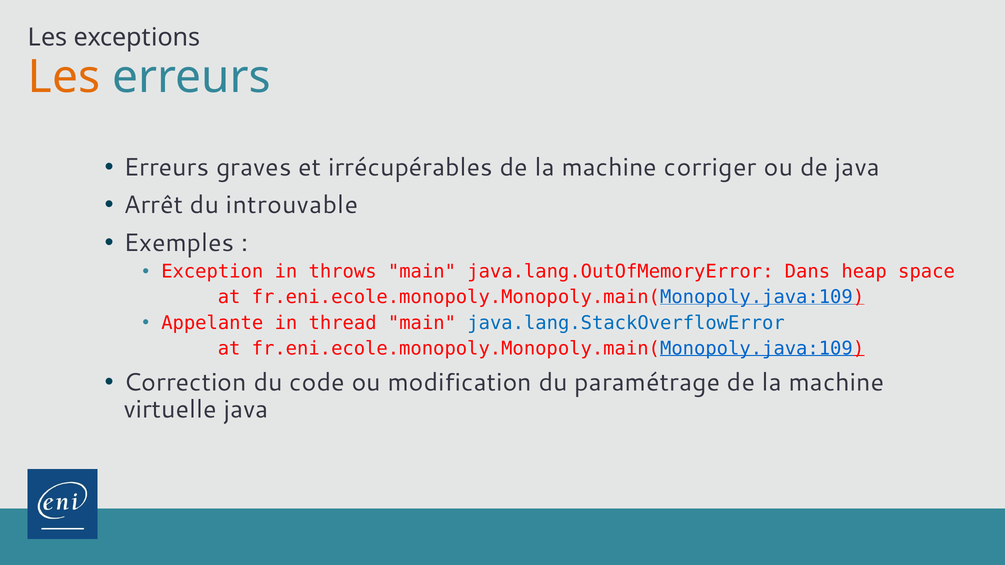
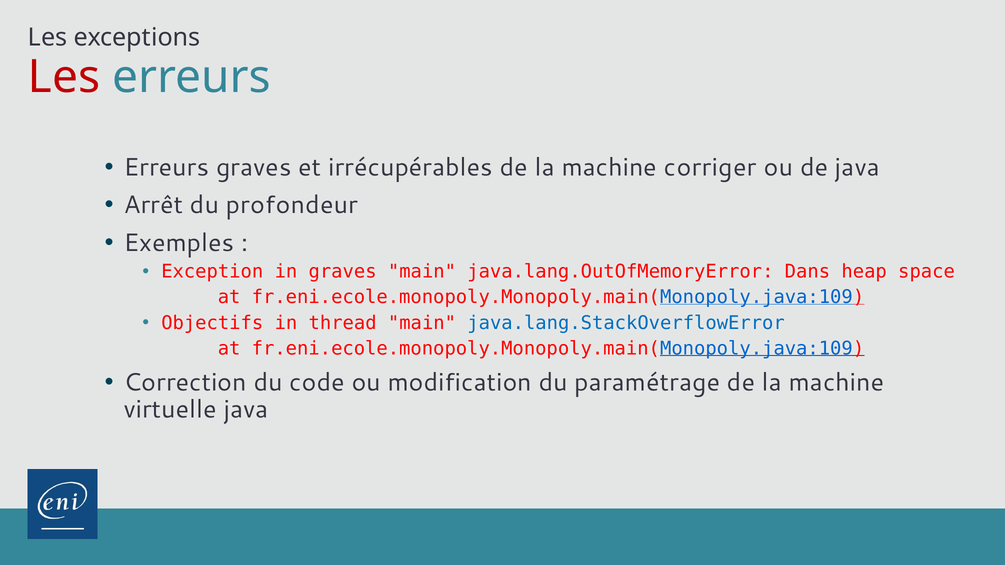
Les colour: orange -> red (64, 77)
introuvable: introuvable -> profondeur (292, 205)
in throws: throws -> graves (343, 272)
Appelante: Appelante -> Objectifs (212, 323)
